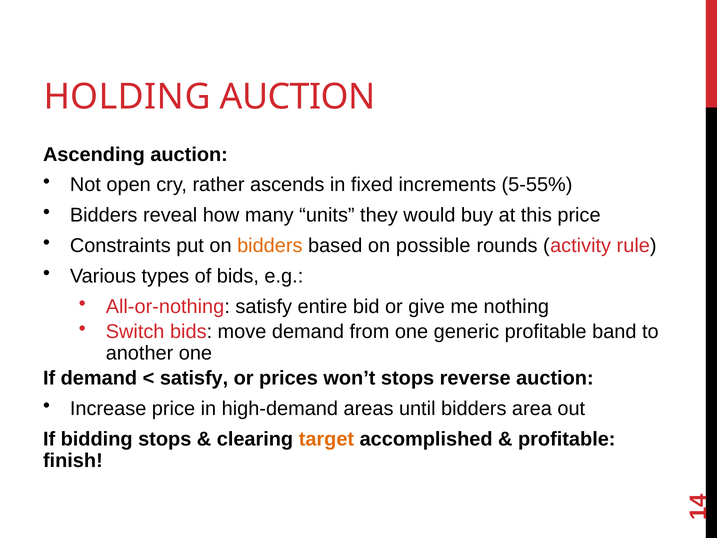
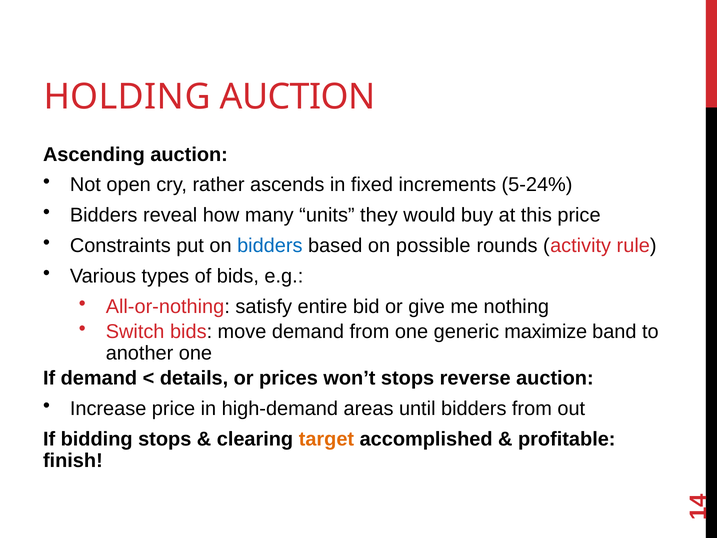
5-55%: 5-55% -> 5-24% (537, 185)
bidders colour: orange -> blue (270, 246)
generic profitable: profitable -> maximize (546, 332)
satisfy: satisfy -> details (194, 378)
bidders area: area -> from (532, 409)
